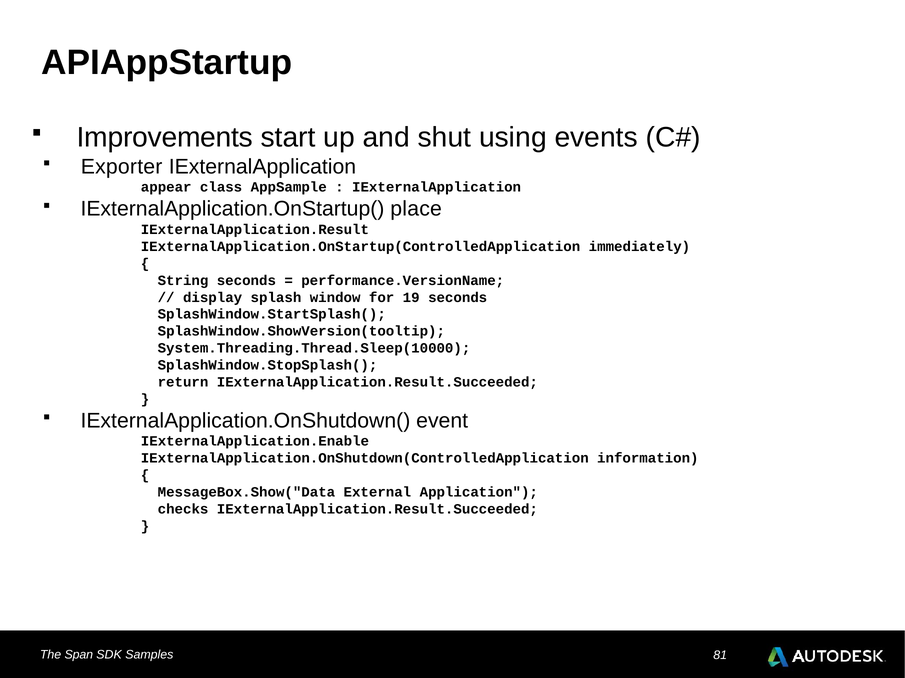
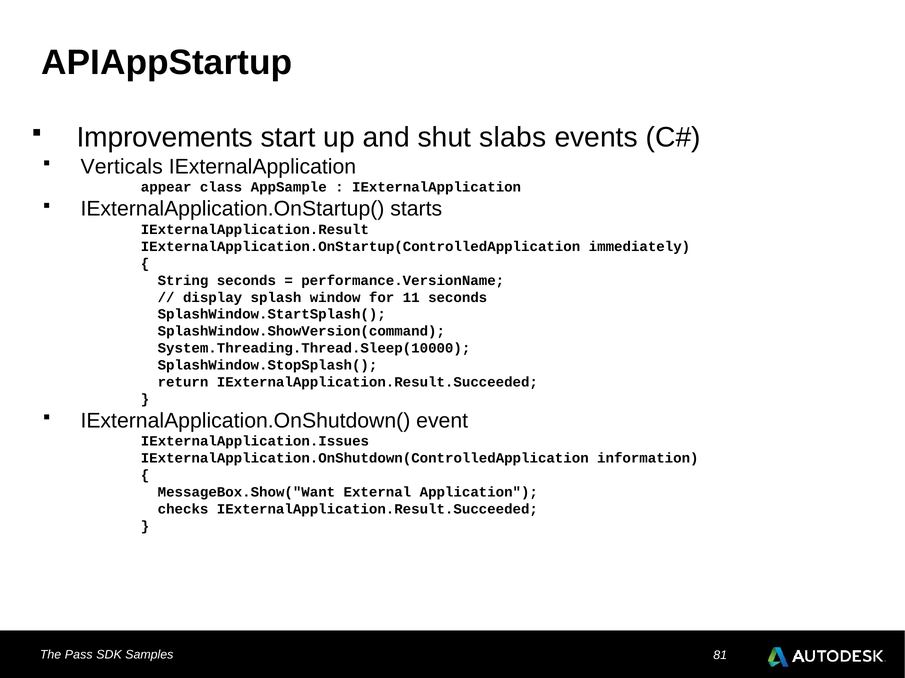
using: using -> slabs (513, 138)
Exporter: Exporter -> Verticals (122, 167)
place: place -> starts (416, 209)
19: 19 -> 11 (411, 298)
SplashWindow.ShowVersion(tooltip: SplashWindow.ShowVersion(tooltip -> SplashWindow.ShowVersion(command (301, 332)
IExternalApplication.Enable: IExternalApplication.Enable -> IExternalApplication.Issues (255, 442)
MessageBox.Show("Data: MessageBox.Show("Data -> MessageBox.Show("Want (246, 493)
Span: Span -> Pass (79, 655)
